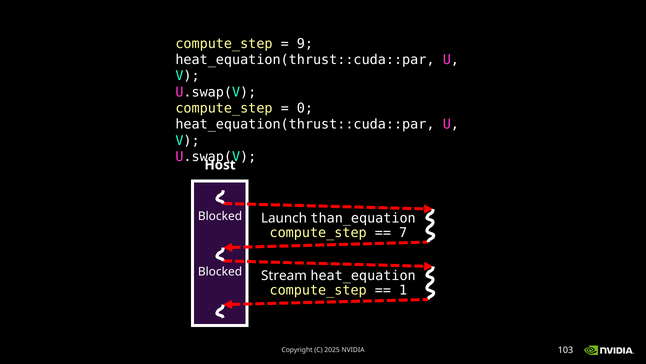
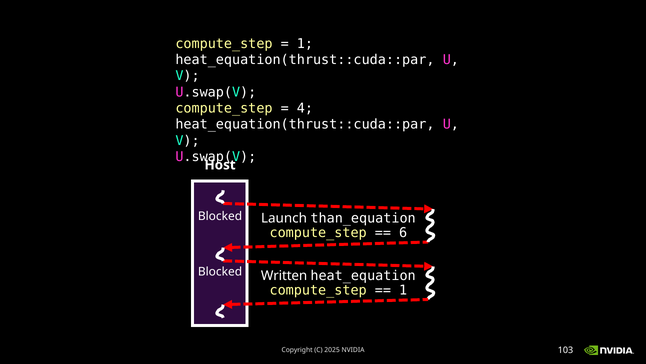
9: 9 -> 1 (305, 44)
0: 0 -> 4 (305, 108)
7: 7 -> 6 (403, 232)
Stream: Stream -> Written (284, 275)
